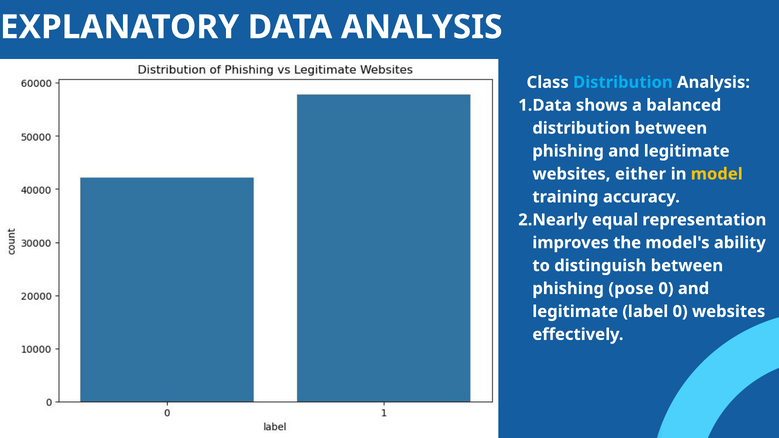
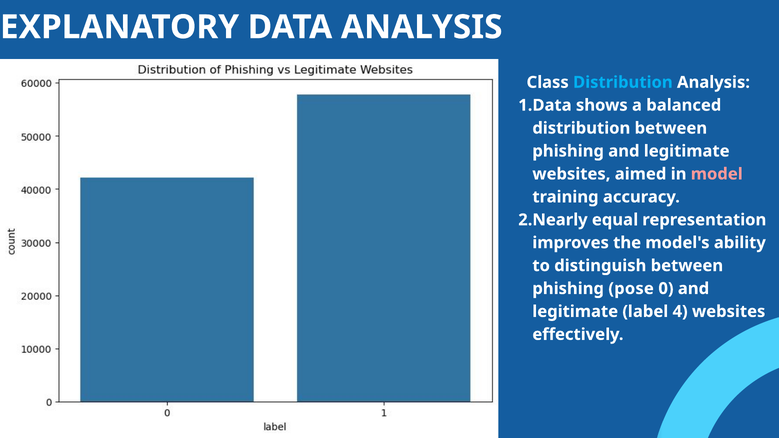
either: either -> aimed (641, 174)
model colour: yellow -> pink (717, 174)
label 0: 0 -> 4 (680, 312)
